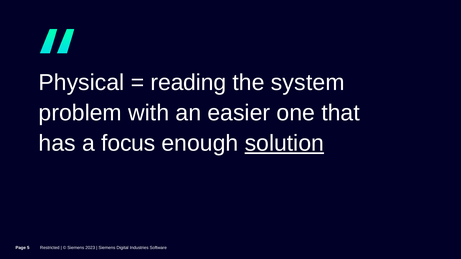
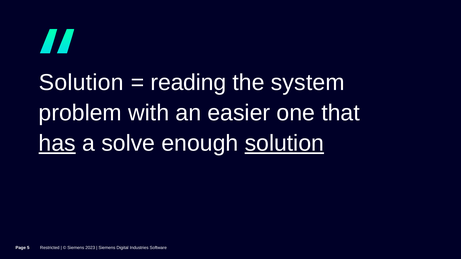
Physical: Physical -> Solution (81, 83)
has underline: none -> present (57, 143)
focus: focus -> solve (128, 143)
